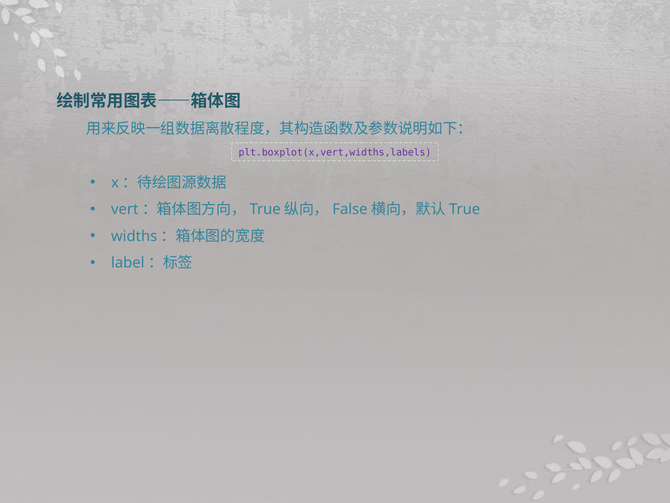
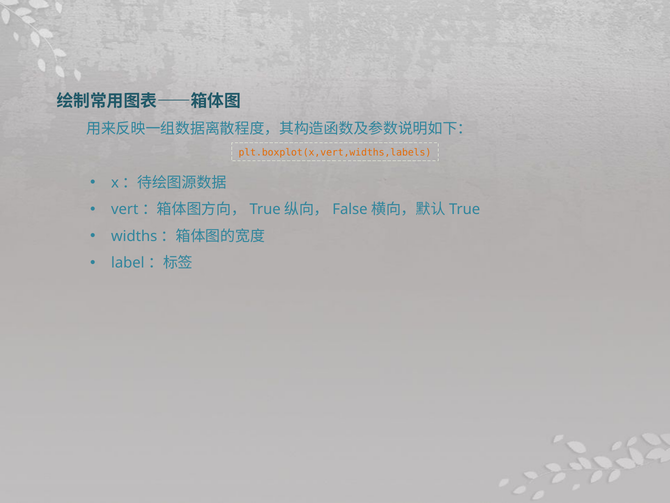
plt.boxplot(x,vert,widths,labels colour: purple -> orange (335, 152)
